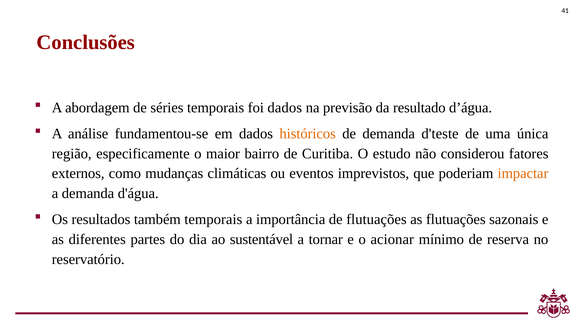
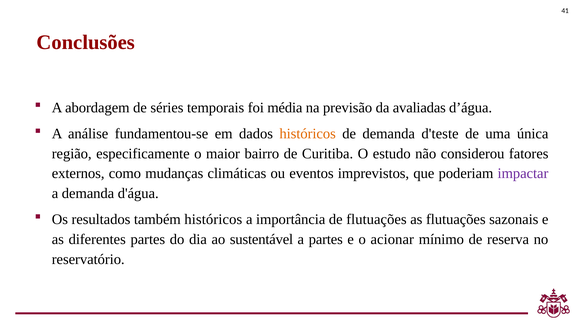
foi dados: dados -> média (285, 108)
resultado: resultado -> avaliadas (419, 108)
impactar colour: orange -> purple (523, 173)
também temporais: temporais -> históricos (213, 219)
a tornar: tornar -> partes (326, 239)
